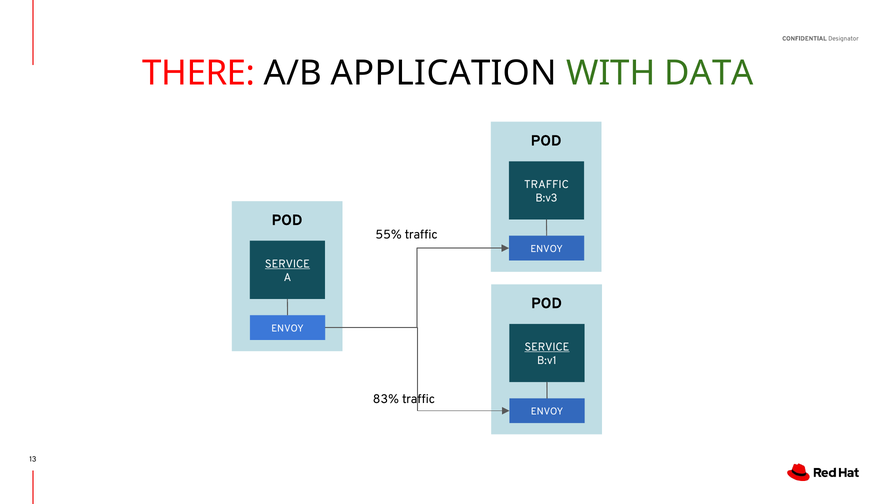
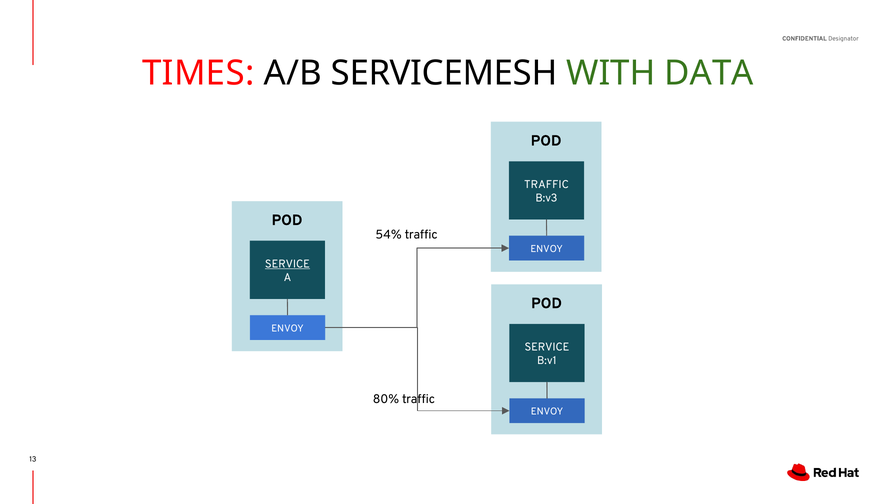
THERE: THERE -> TIMES (198, 73)
APPLICATION: APPLICATION -> SERVICEMESH (444, 73)
55%: 55% -> 54% (389, 235)
SERVICE underline: present -> none (547, 347)
83%: 83% -> 80% (386, 399)
